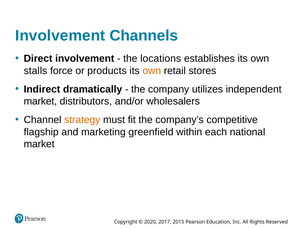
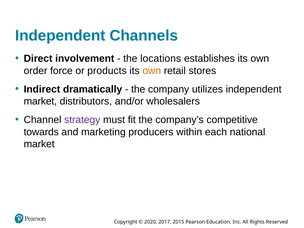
Involvement: Involvement -> Independent (60, 36)
stalls: stalls -> order (36, 71)
strategy colour: orange -> purple (82, 120)
flagship: flagship -> towards (41, 132)
greenfield: greenfield -> producers (151, 132)
